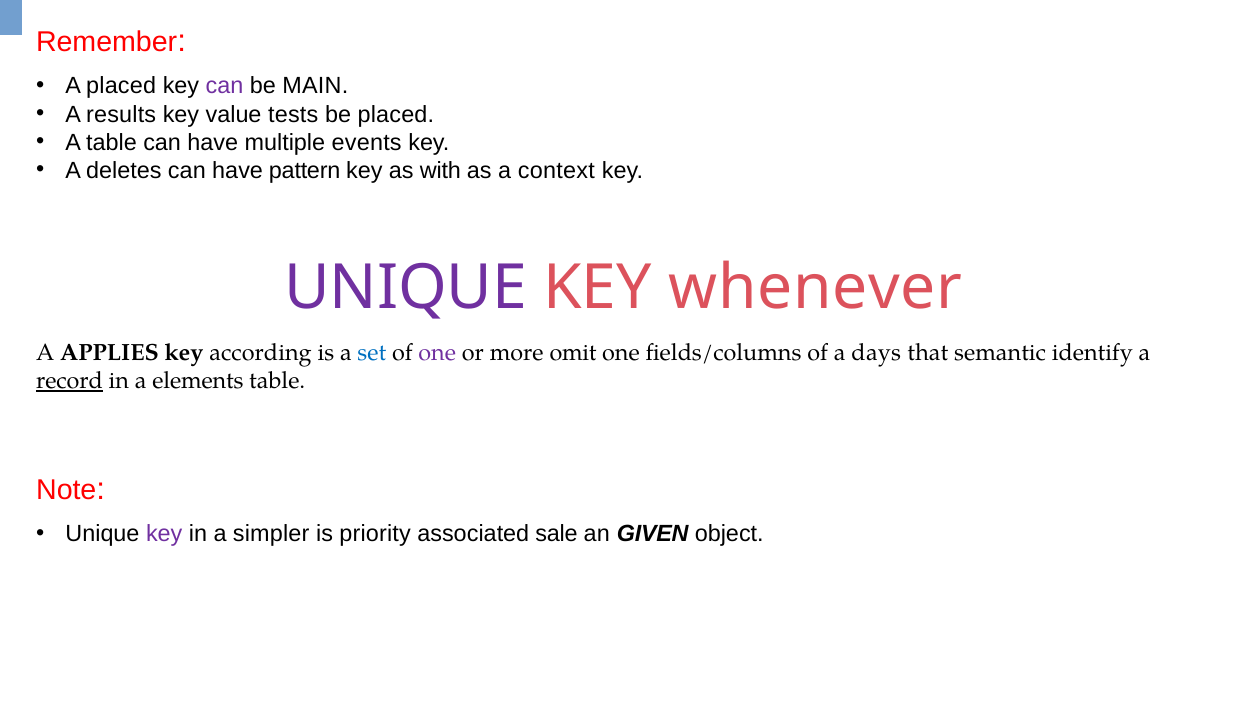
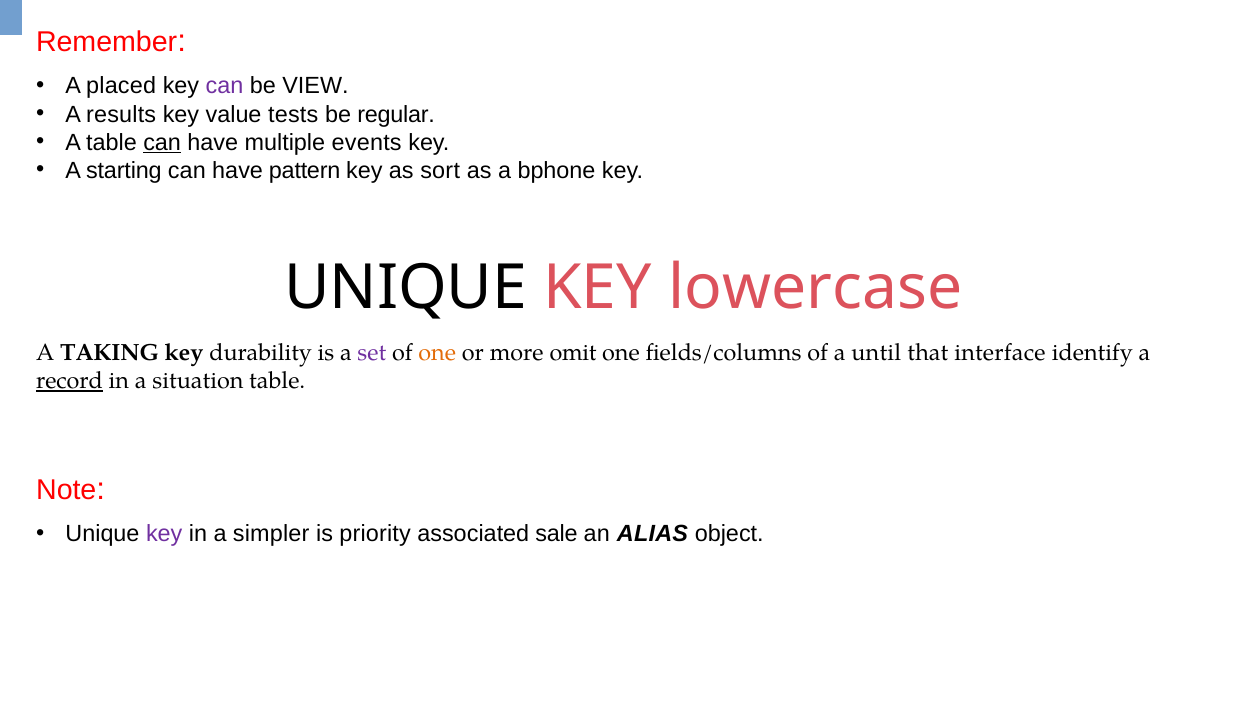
MAIN: MAIN -> VIEW (315, 86)
be placed: placed -> regular (396, 114)
can underline: none -> present (162, 142)
deletes: deletes -> starting (124, 170)
with: with -> sort (440, 170)
context: context -> bphone (556, 170)
UNIQUE colour: purple -> black (406, 288)
whenever: whenever -> lowercase (816, 288)
APPLIES: APPLIES -> TAKING (110, 353)
according: according -> durability (261, 353)
set colour: blue -> purple (372, 353)
one colour: purple -> orange (437, 353)
days: days -> until (876, 353)
semantic: semantic -> interface (1000, 353)
elements: elements -> situation (198, 381)
GIVEN: GIVEN -> ALIAS (652, 534)
